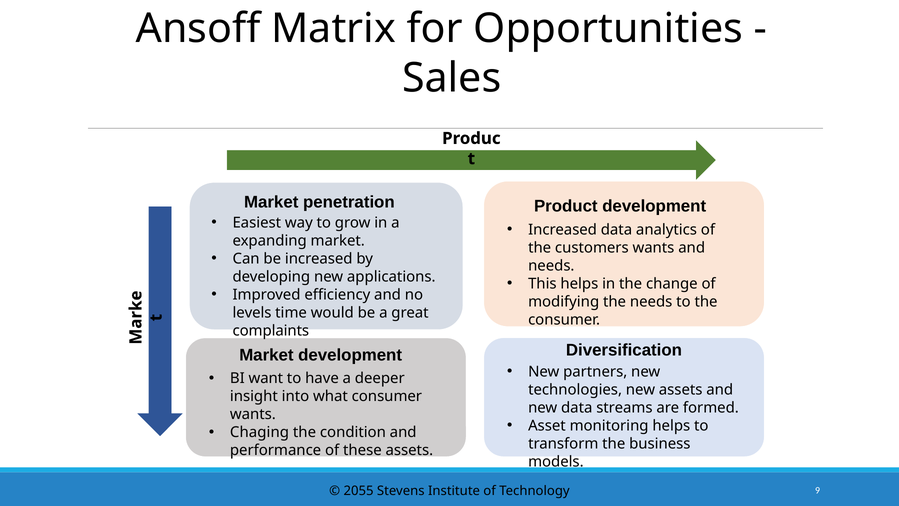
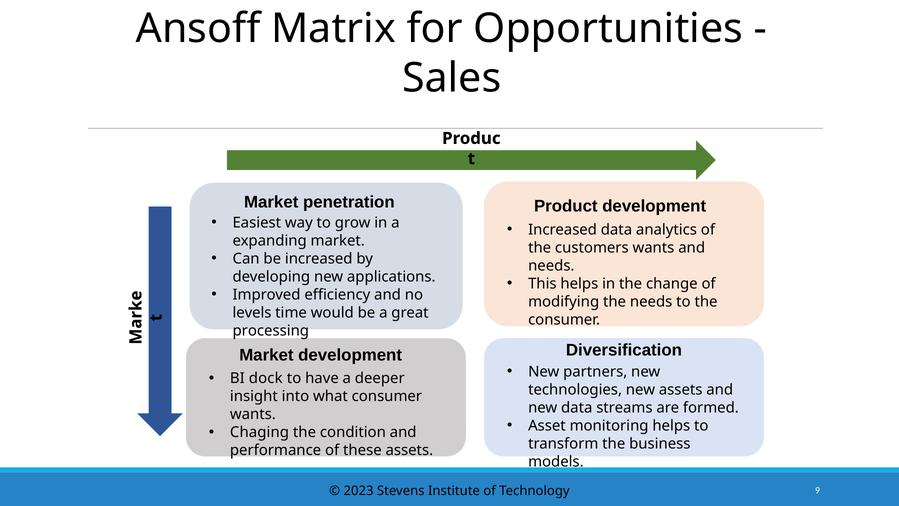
complaints: complaints -> processing (271, 331)
want: want -> dock (266, 378)
2055: 2055 -> 2023 (359, 491)
